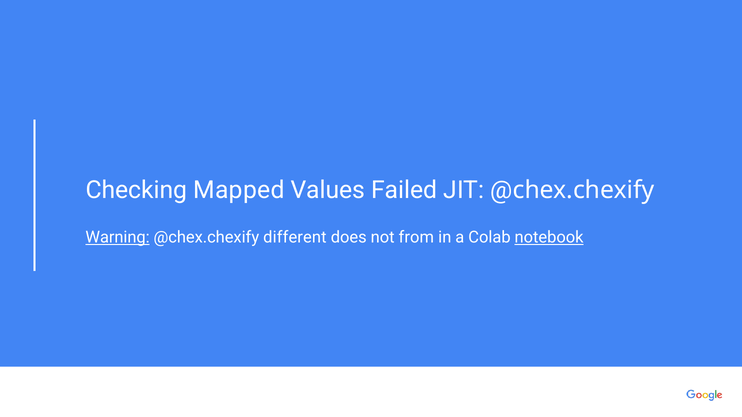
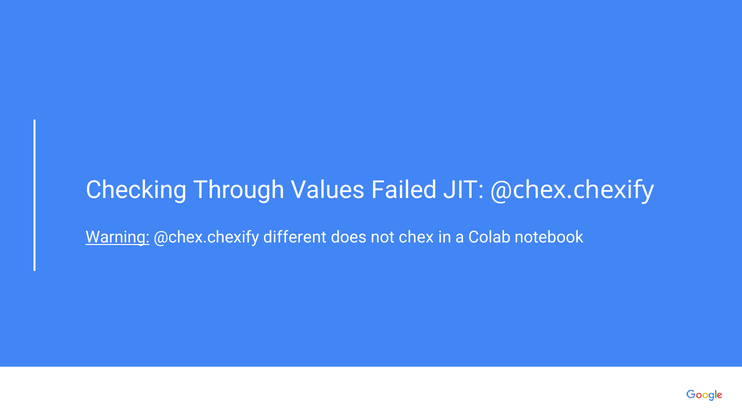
Mapped: Mapped -> Through (239, 190)
from: from -> chex (416, 238)
notebook underline: present -> none (549, 238)
